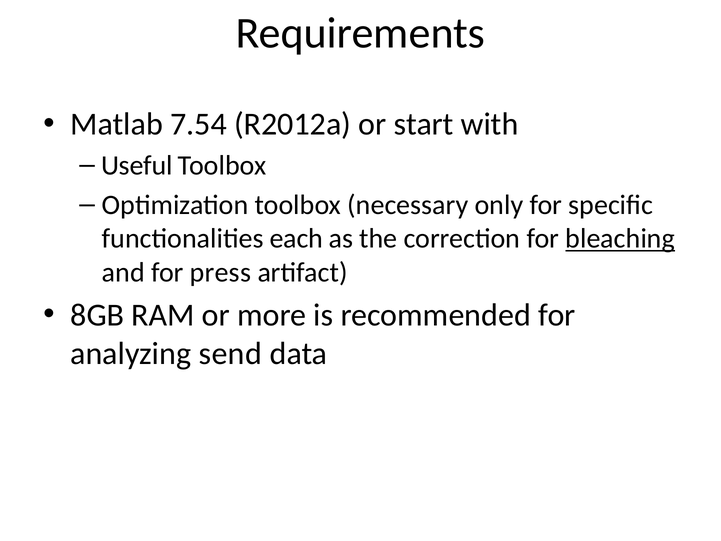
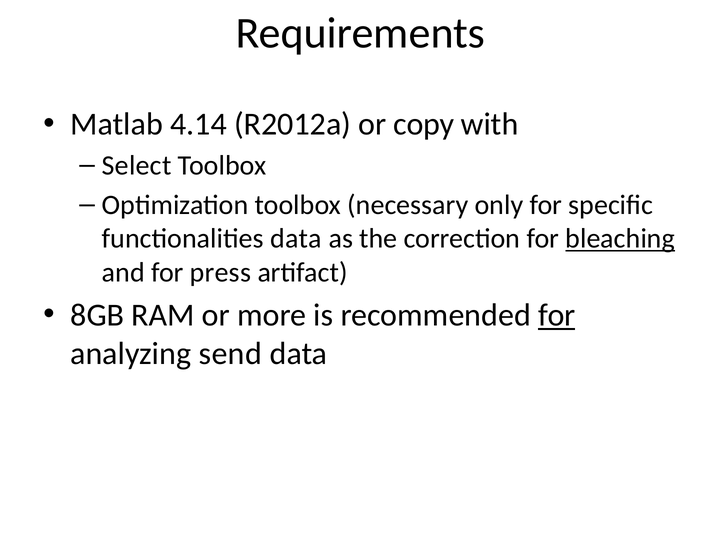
7.54: 7.54 -> 4.14 (199, 124)
start: start -> copy (424, 124)
Useful: Useful -> Select (137, 166)
functionalities each: each -> data (296, 239)
for underline: none -> present (557, 315)
